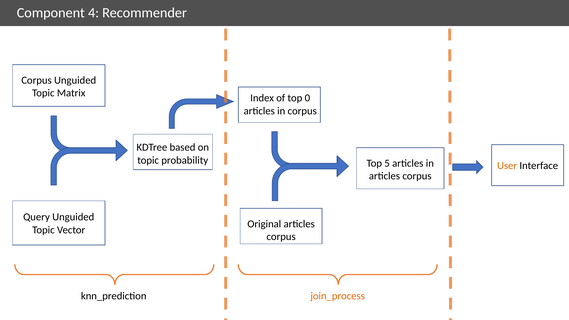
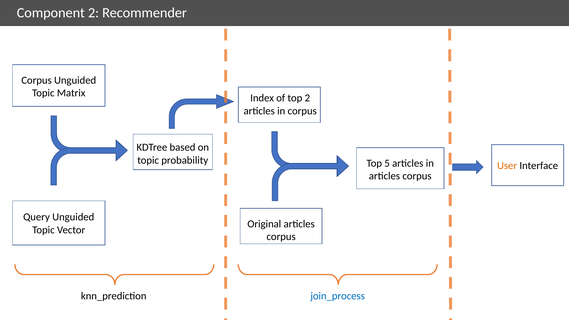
Component 4: 4 -> 2 (94, 13)
top 0: 0 -> 2 (307, 98)
join_process colour: orange -> blue (338, 296)
